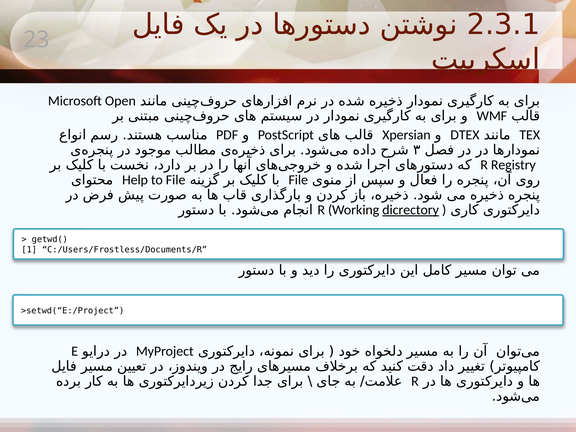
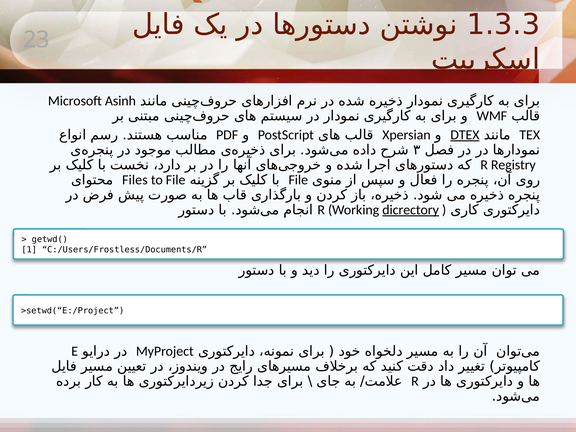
2.3.1: 2.3.1 -> 1.3.3 (503, 25)
Open: Open -> Asinh (120, 101)
DTEX underline: none -> present (465, 135)
Help: Help -> Files (135, 180)
